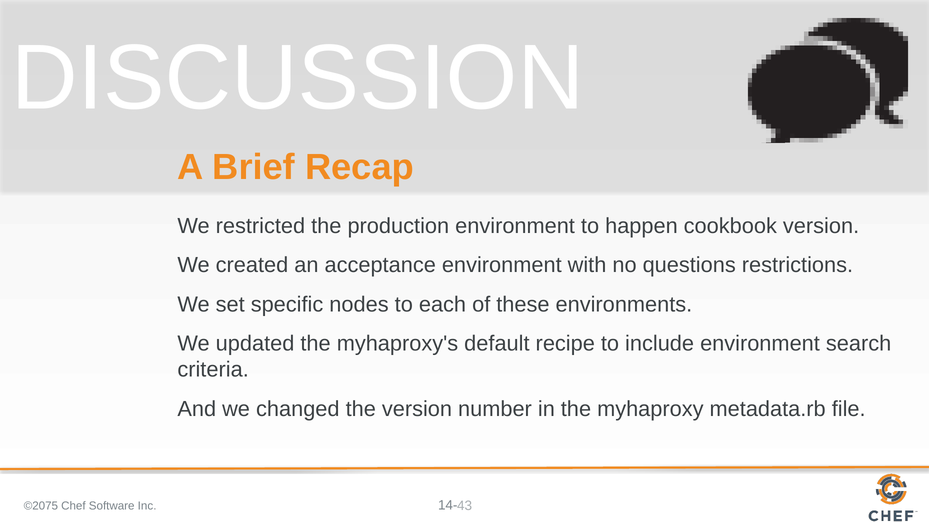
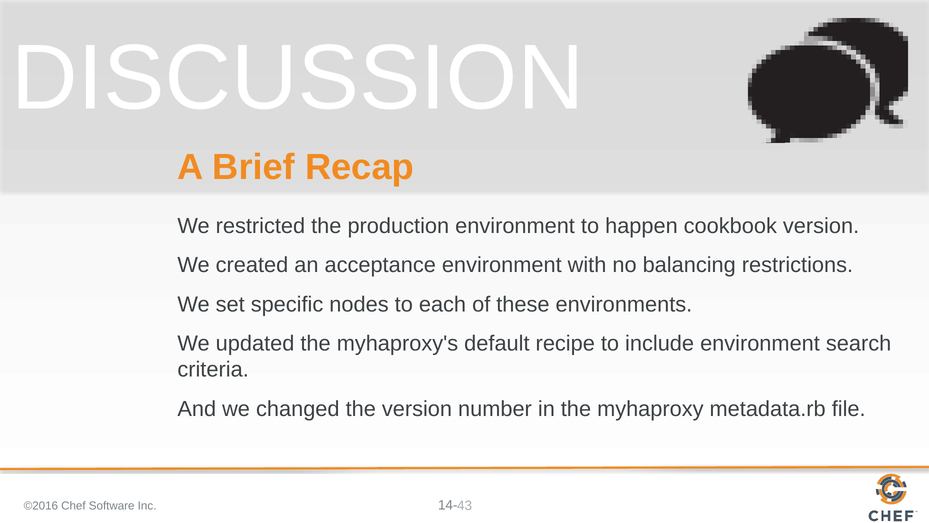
questions: questions -> balancing (689, 265)
©2075: ©2075 -> ©2016 (41, 506)
